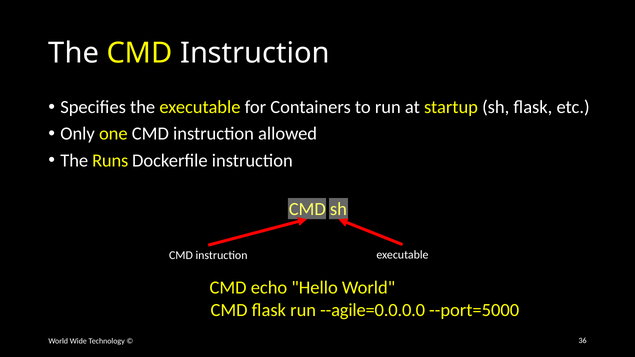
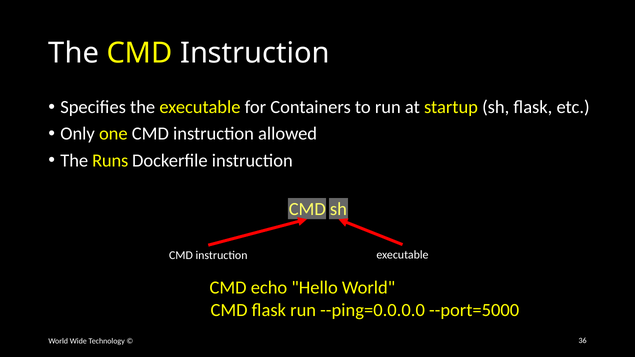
--agile=0.0.0.0: --agile=0.0.0.0 -> --ping=0.0.0.0 (373, 310)
